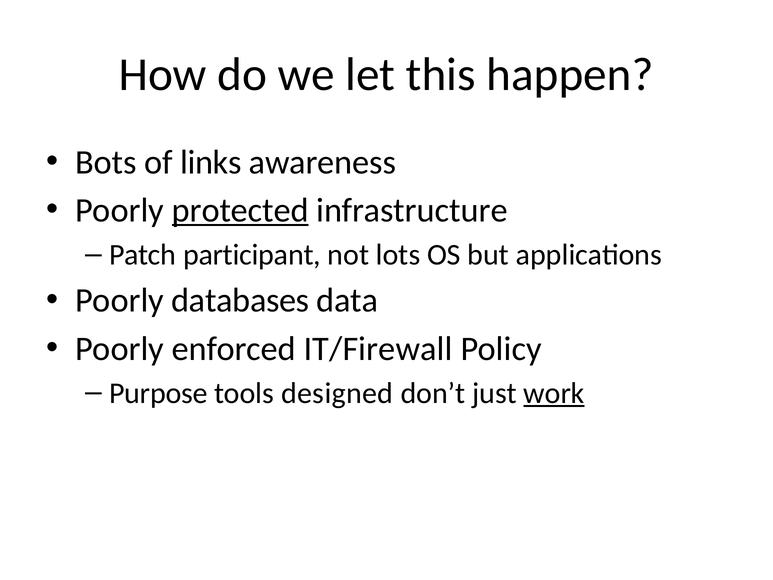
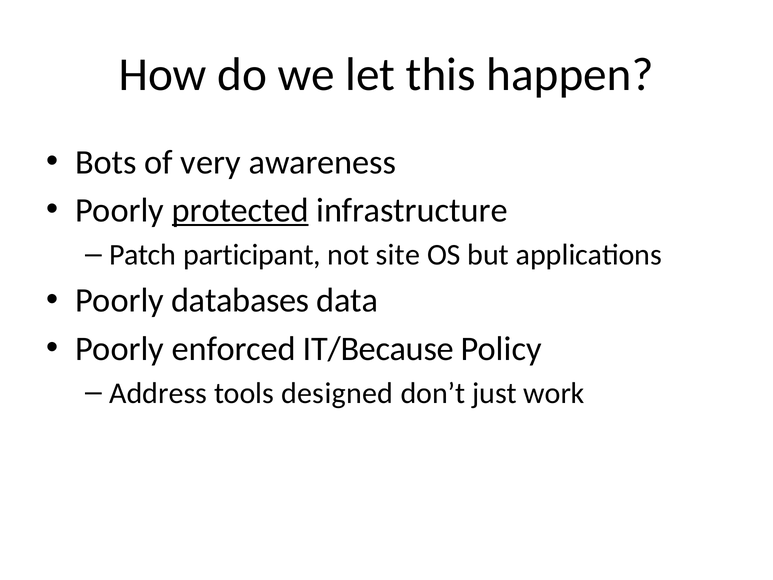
links: links -> very (211, 162)
lots: lots -> site (398, 255)
IT/Firewall: IT/Firewall -> IT/Because (378, 349)
Purpose: Purpose -> Address (158, 393)
work underline: present -> none (554, 393)
